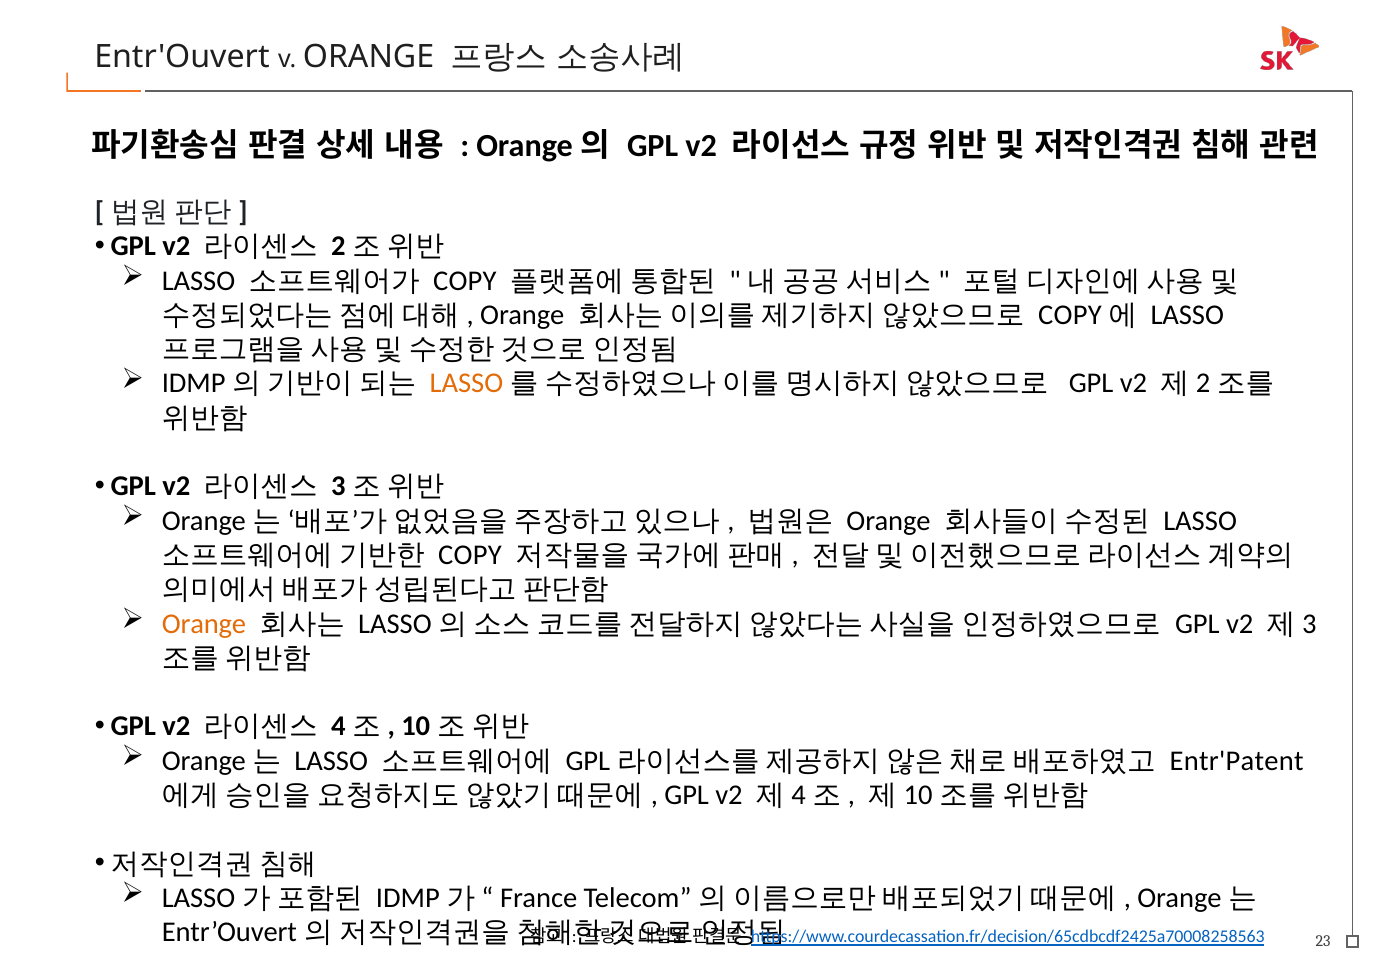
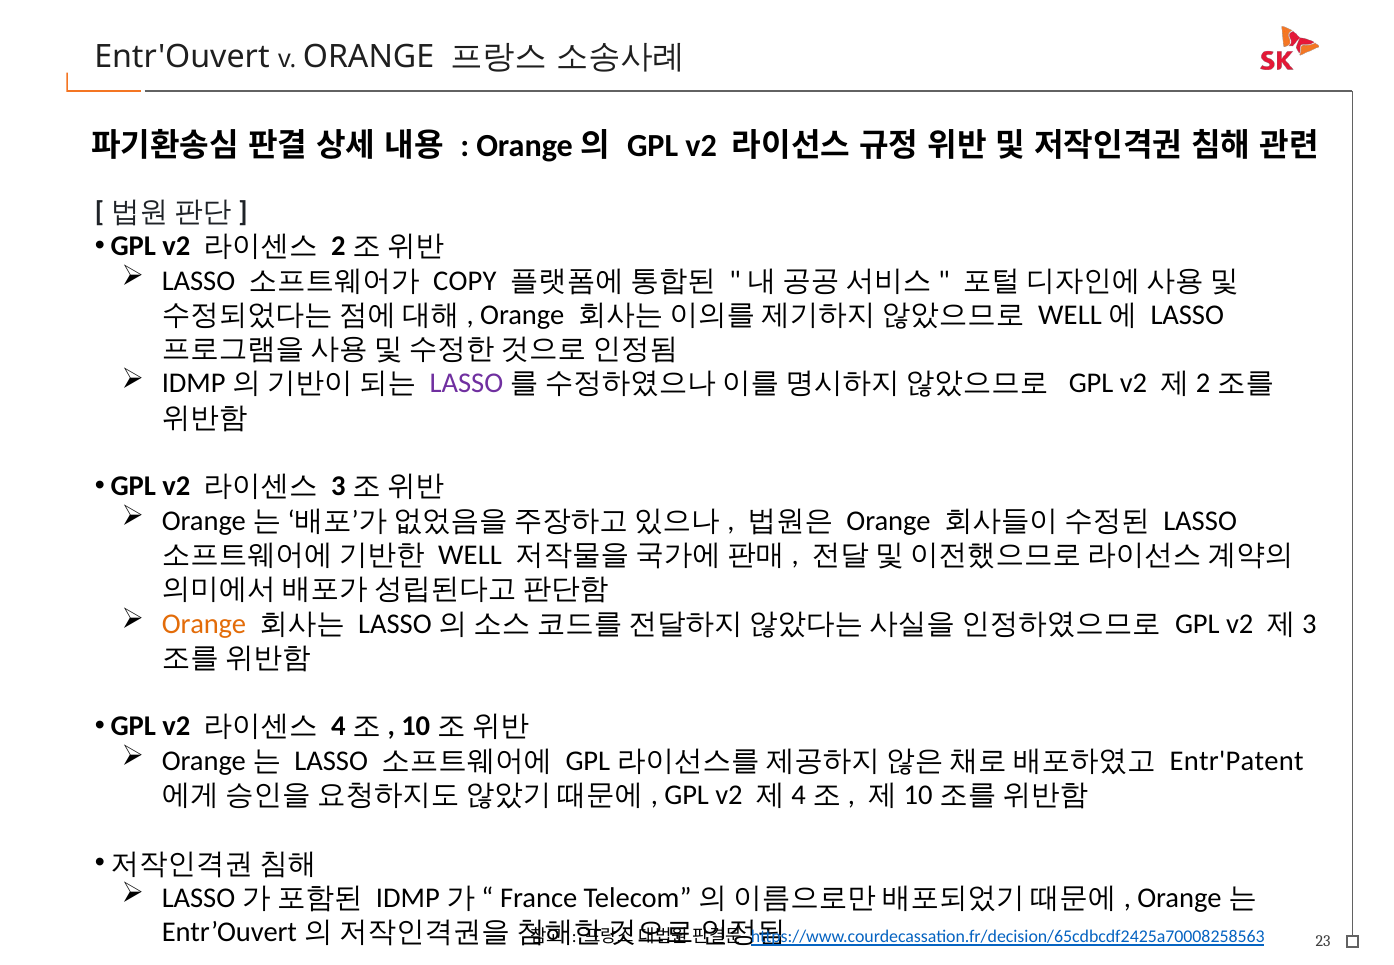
COPY: COPY -> WELL (1070, 315)
LASSO colour: orange -> purple (466, 384)
COPY: COPY -> WELL (470, 555)
